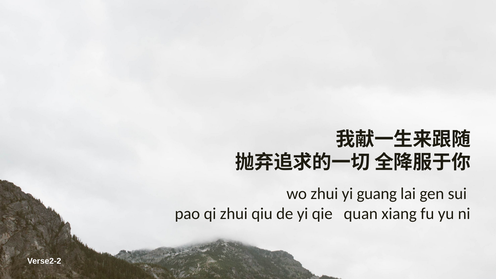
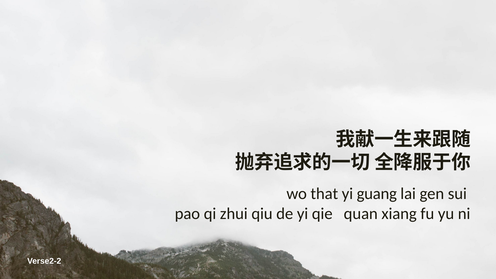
wo zhui: zhui -> that (324, 194)
